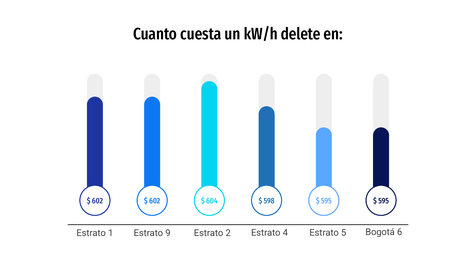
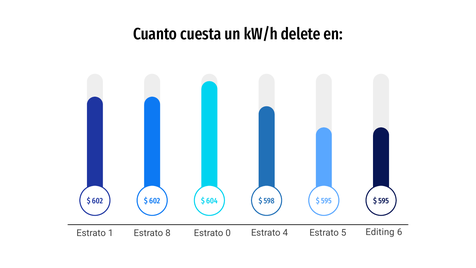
Bogotá: Bogotá -> Editing (380, 232)
9: 9 -> 8 (168, 233)
2: 2 -> 0 (228, 233)
